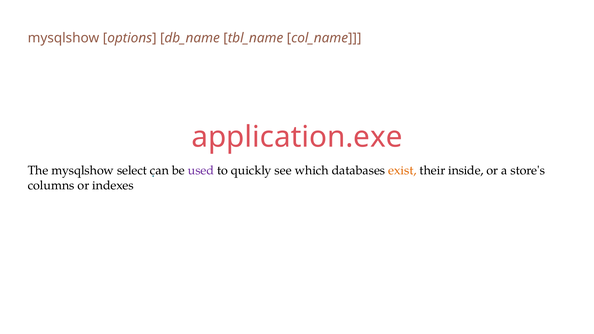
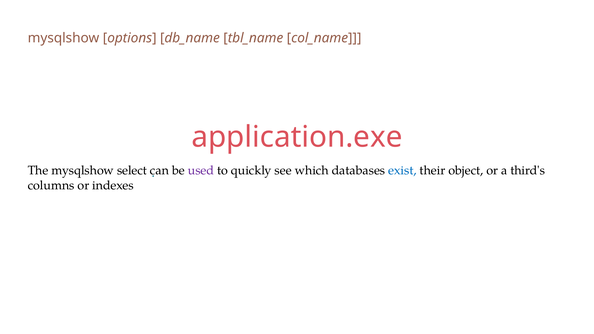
exist colour: orange -> blue (402, 171)
inside: inside -> object (466, 171)
store's: store's -> third's (528, 171)
